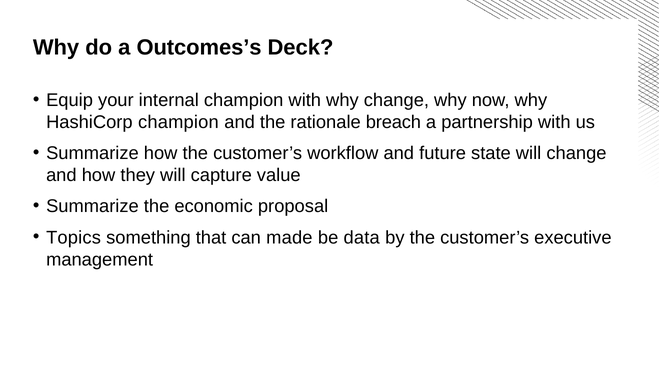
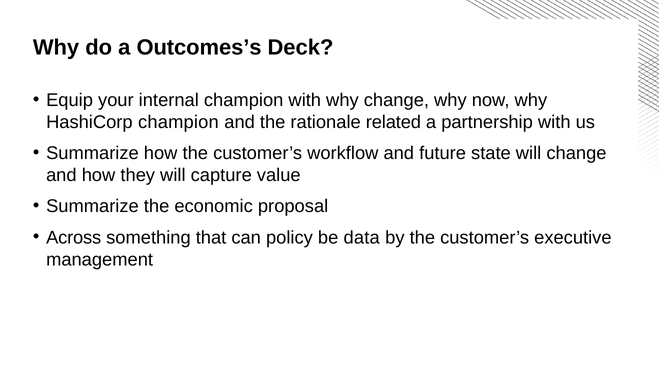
breach: breach -> related (393, 122)
Topics: Topics -> Across (74, 237)
made: made -> policy (289, 237)
